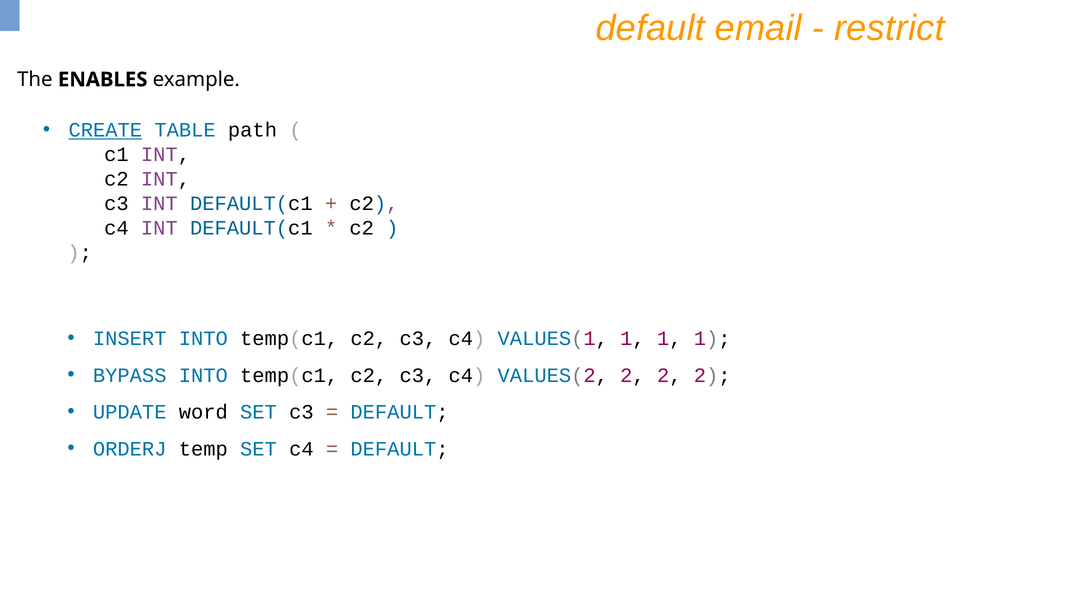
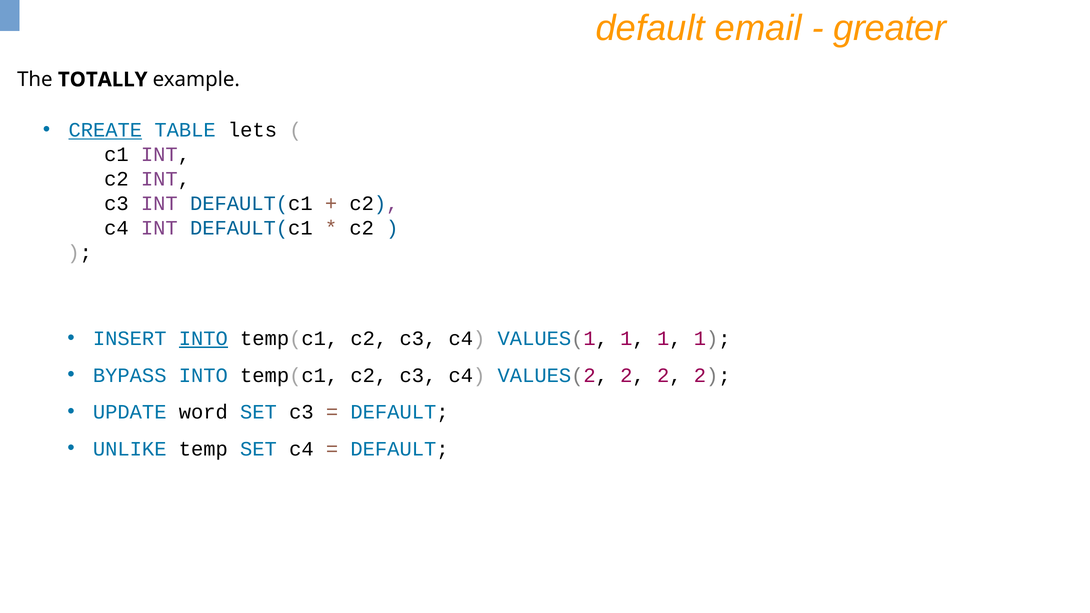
restrict: restrict -> greater (890, 28)
ENABLES: ENABLES -> TOTALLY (103, 80)
path: path -> lets (252, 130)
INTO underline: none -> present (203, 339)
ORDERJ: ORDERJ -> UNLIKE (130, 449)
